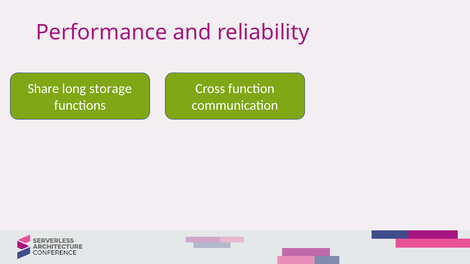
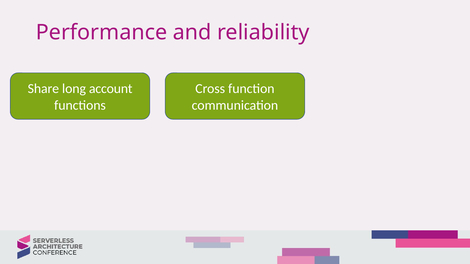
storage: storage -> account (111, 89)
